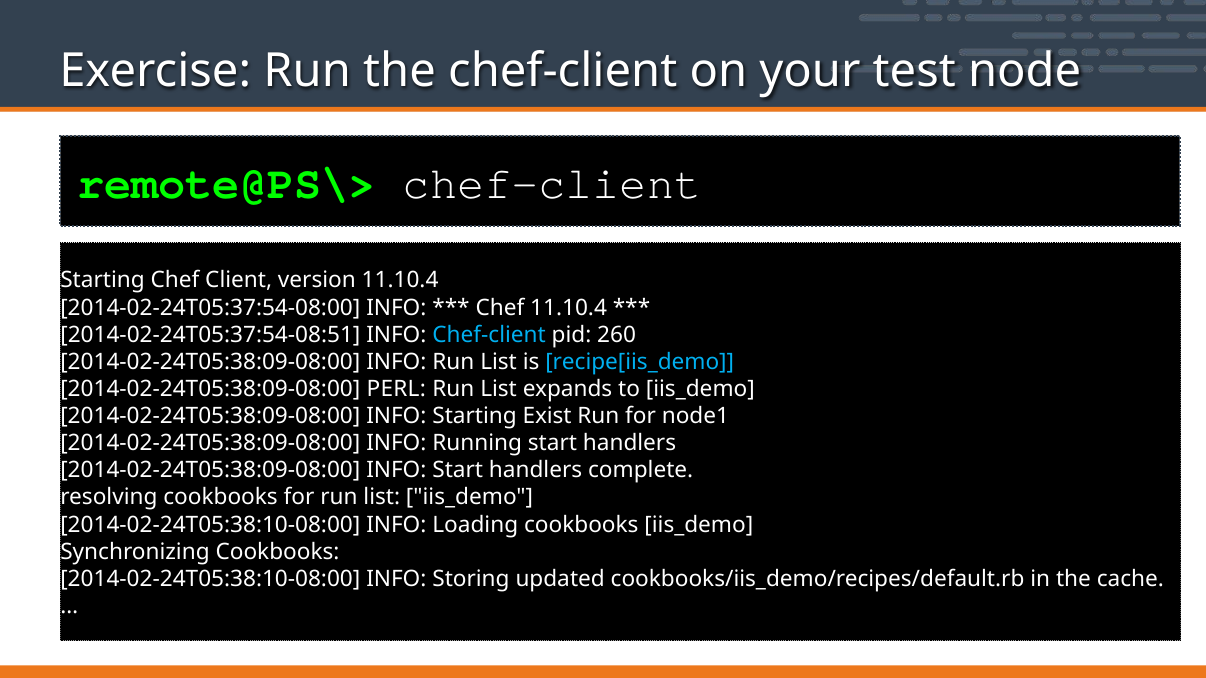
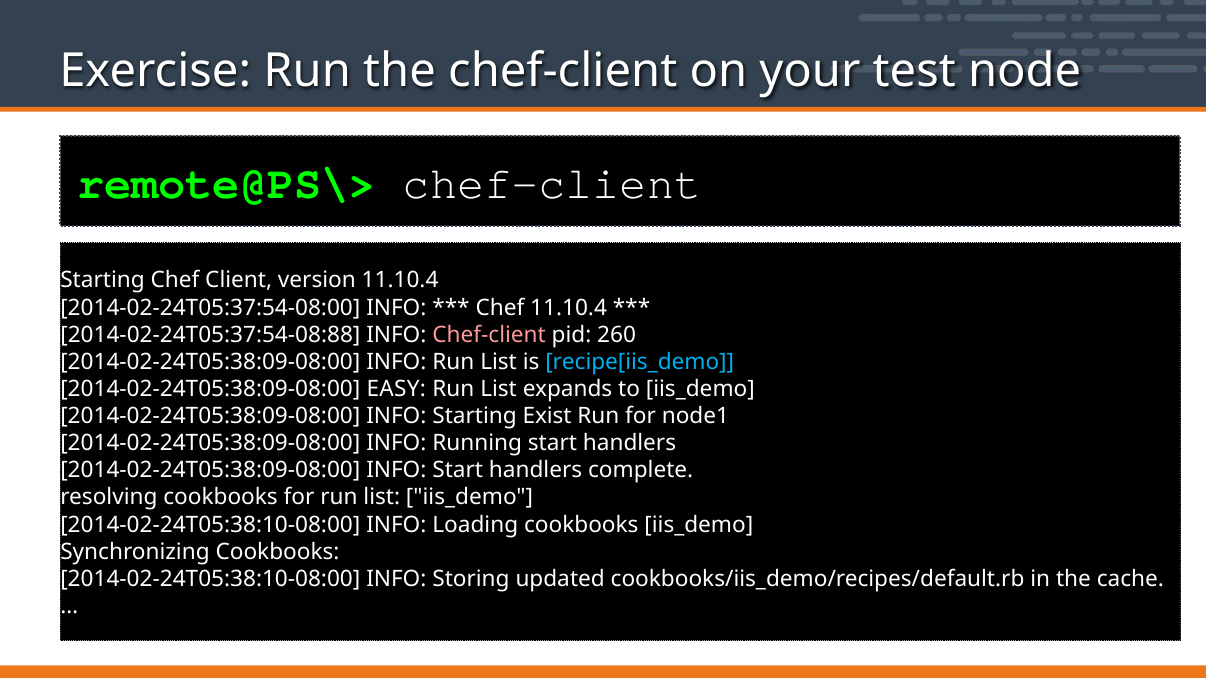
2014-02-24T05:37:54-08:51: 2014-02-24T05:37:54-08:51 -> 2014-02-24T05:37:54-08:88 (210, 335)
Chef-client colour: light blue -> pink (489, 335)
PERL: PERL -> EASY (396, 389)
